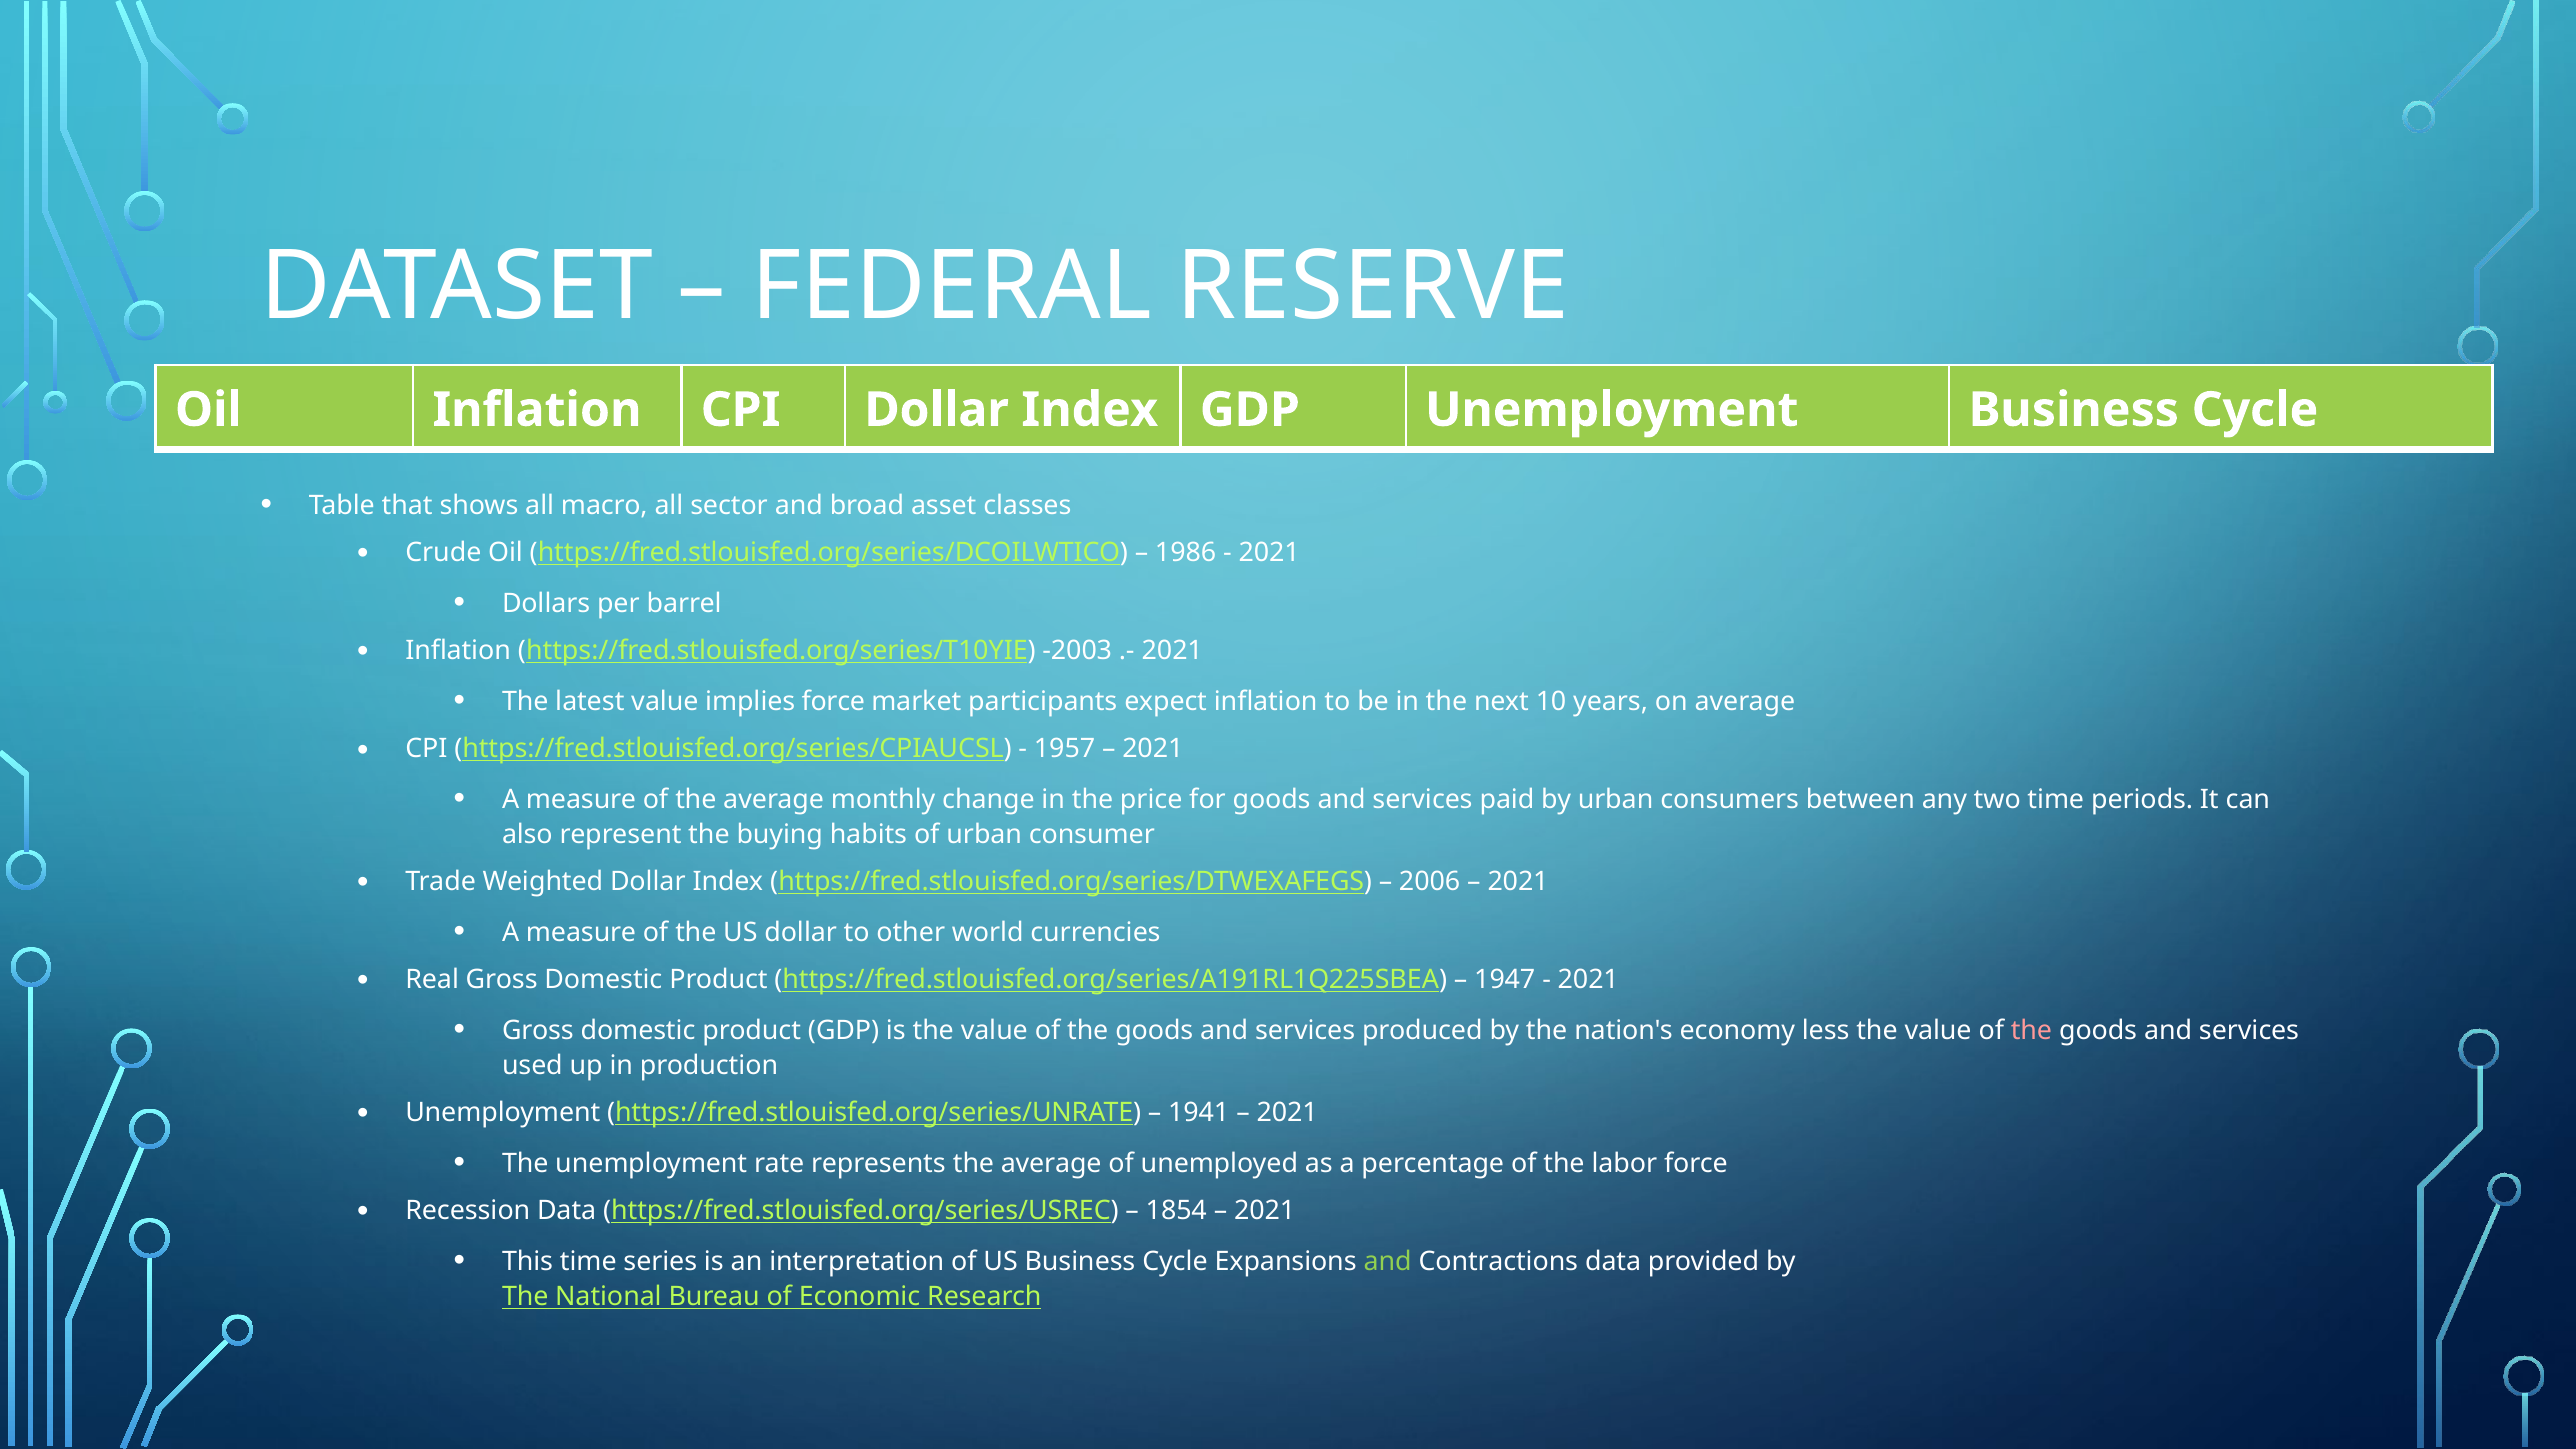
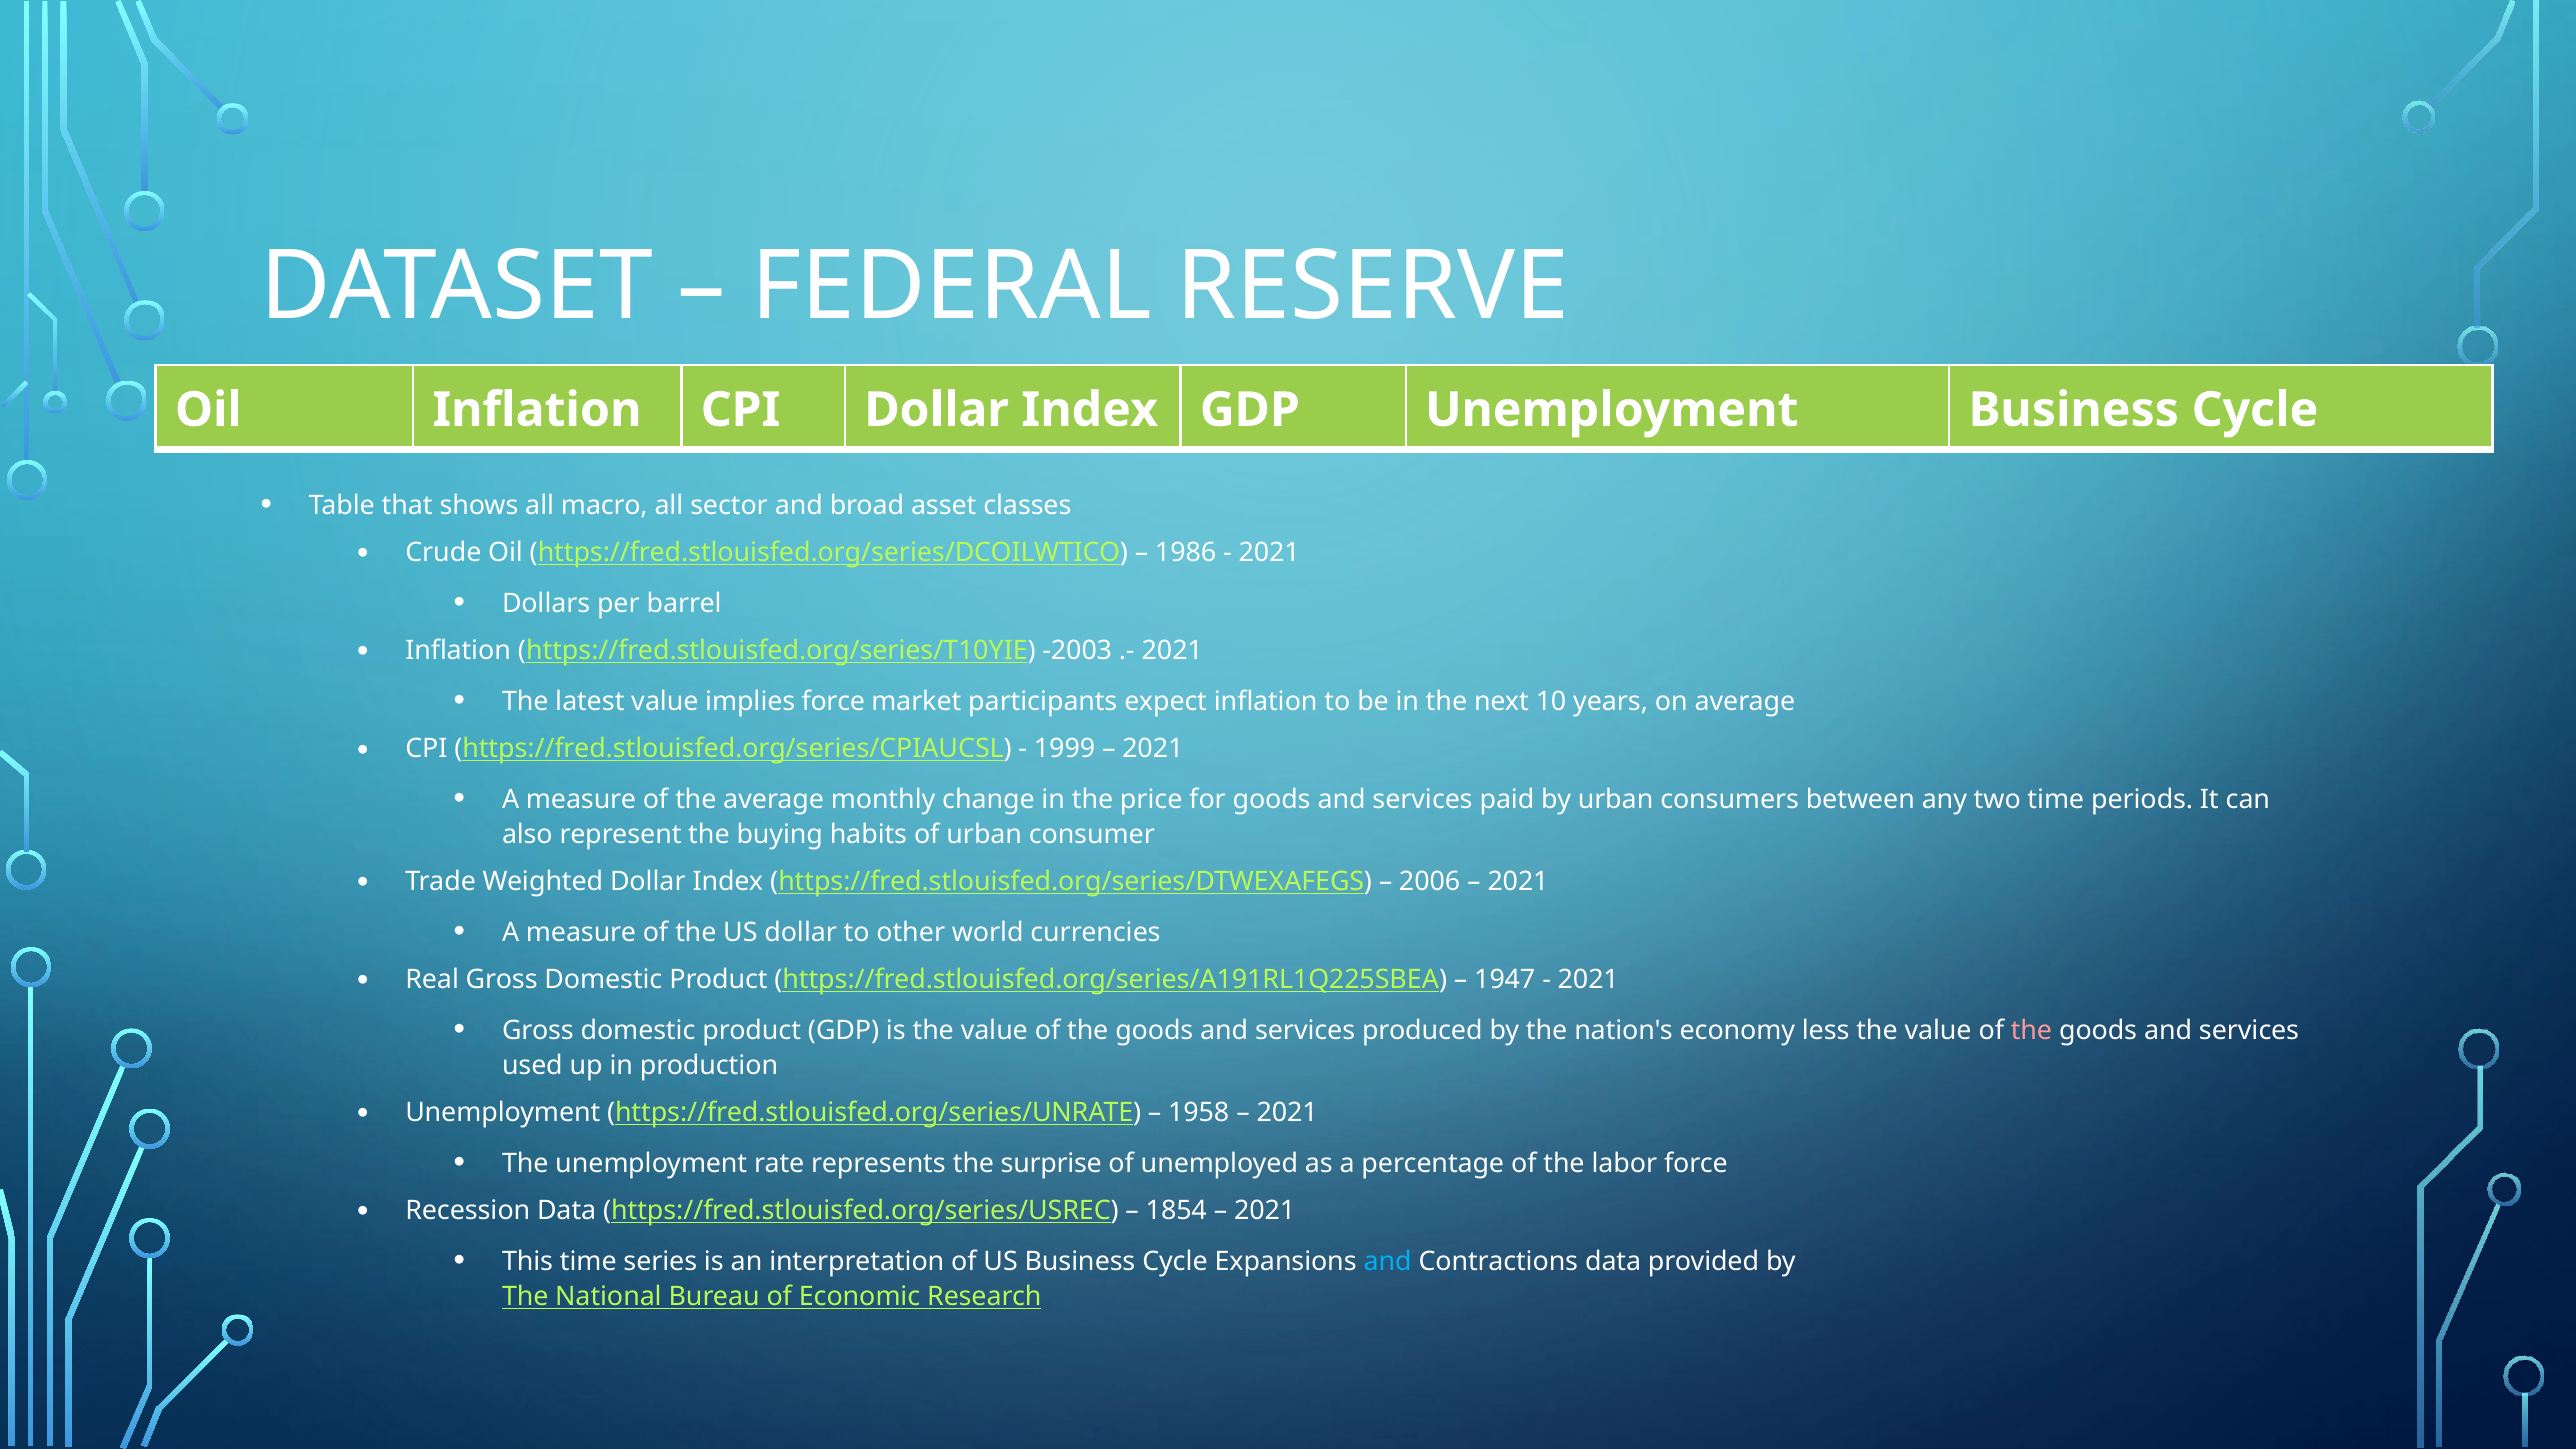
1957: 1957 -> 1999 (1065, 749)
1941: 1941 -> 1958 (1199, 1112)
represents the average: average -> surprise (1051, 1163)
and colour: light green -> light blue (1388, 1261)
